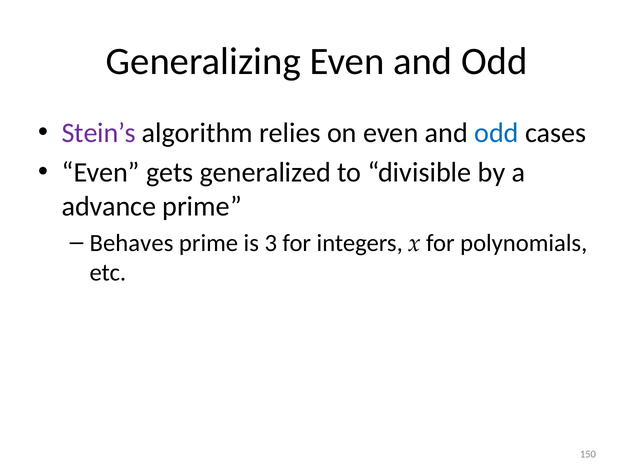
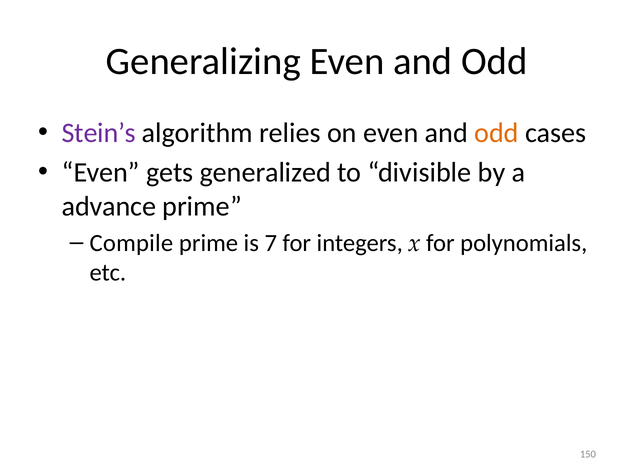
odd colour: blue -> orange (496, 133)
Behaves: Behaves -> Compile (131, 243)
3: 3 -> 7 (271, 243)
